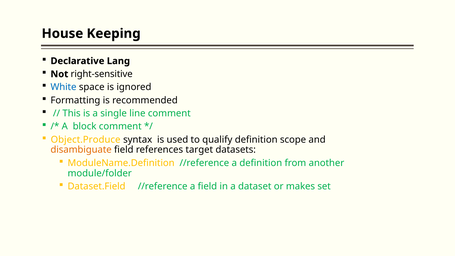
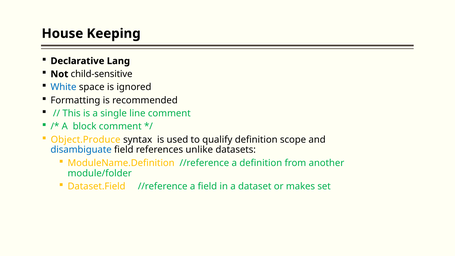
right-sensitive: right-sensitive -> child-sensitive (102, 74)
disambiguate colour: orange -> blue (81, 150)
target: target -> unlike (199, 150)
